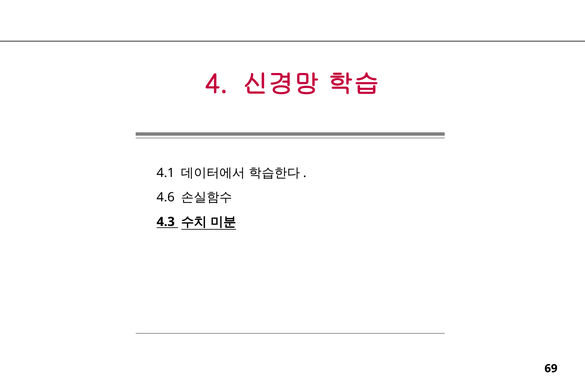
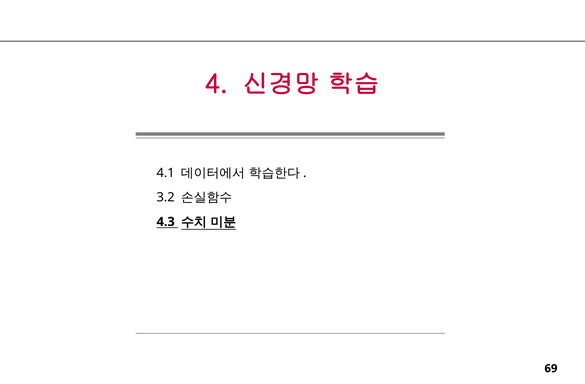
4.6: 4.6 -> 3.2 (166, 197)
